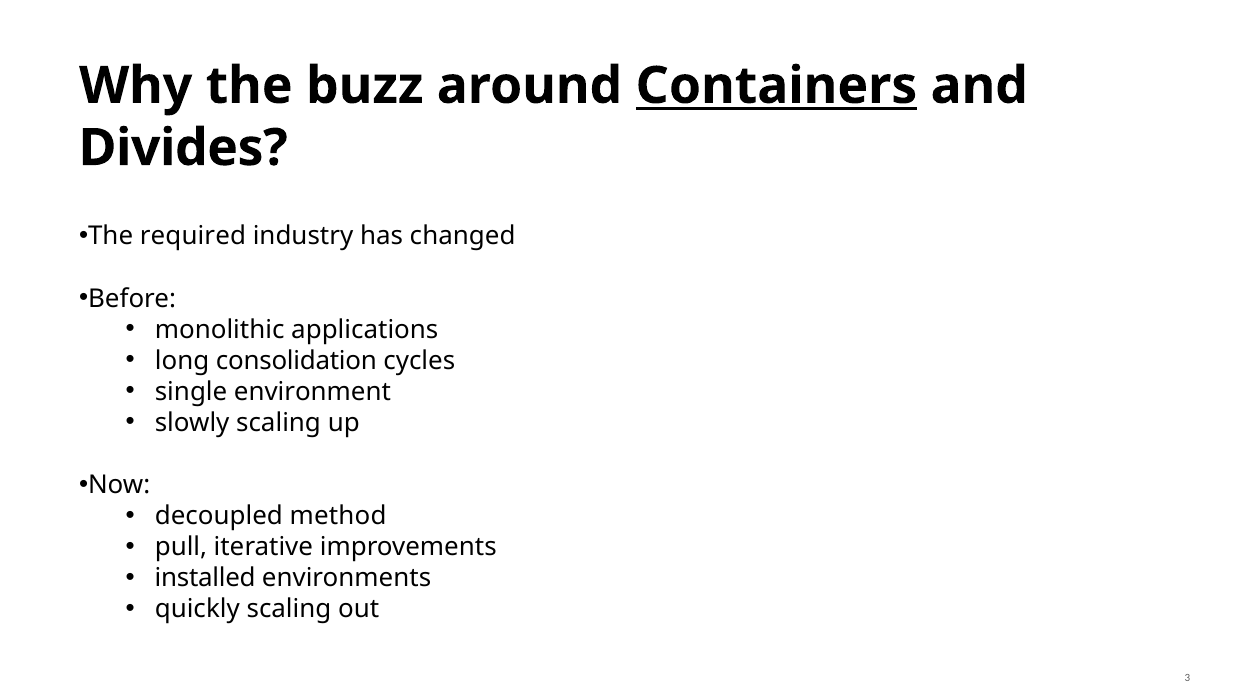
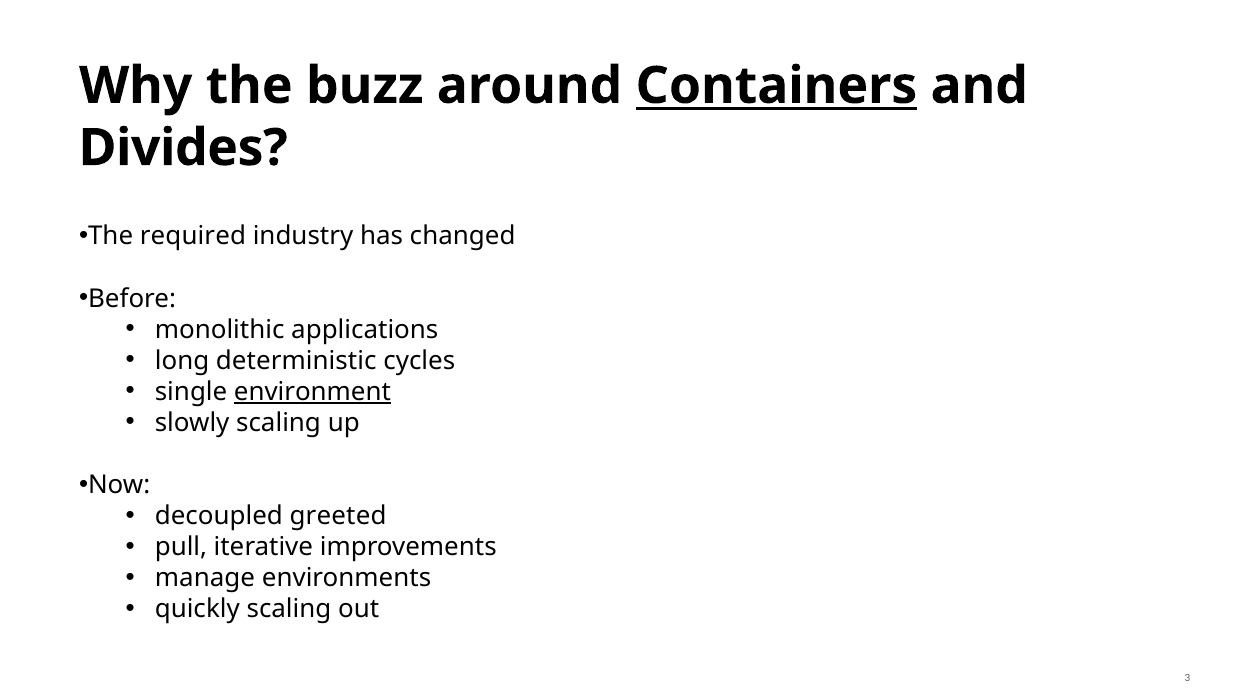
consolidation: consolidation -> deterministic (296, 361)
environment underline: none -> present (312, 392)
method: method -> greeted (338, 516)
installed: installed -> manage (205, 578)
